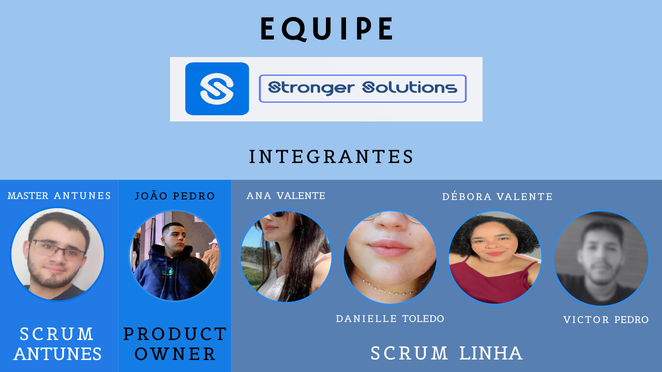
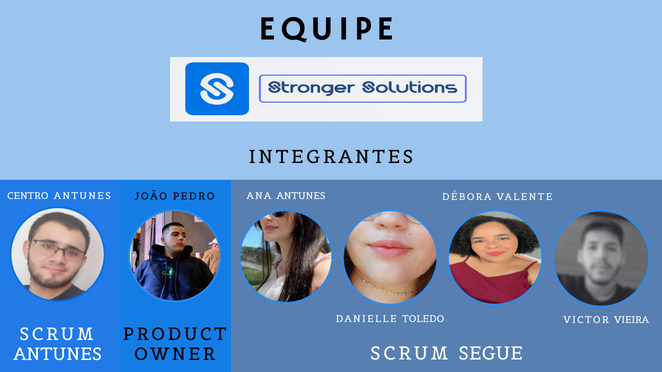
MASTER: MASTER -> CENTRO (28, 196)
ANA VALENTE: VALENTE -> ANTUNES (301, 196)
VICTOR PEDRO: PEDRO -> VIEIRA (632, 320)
LINHA: LINHA -> SEGUE (491, 354)
